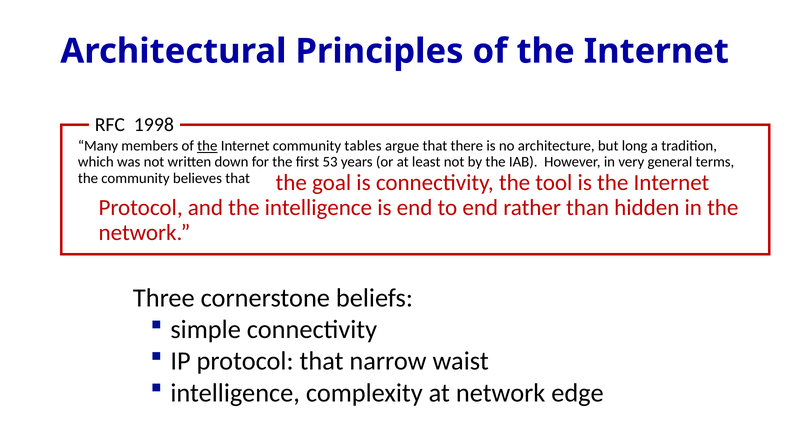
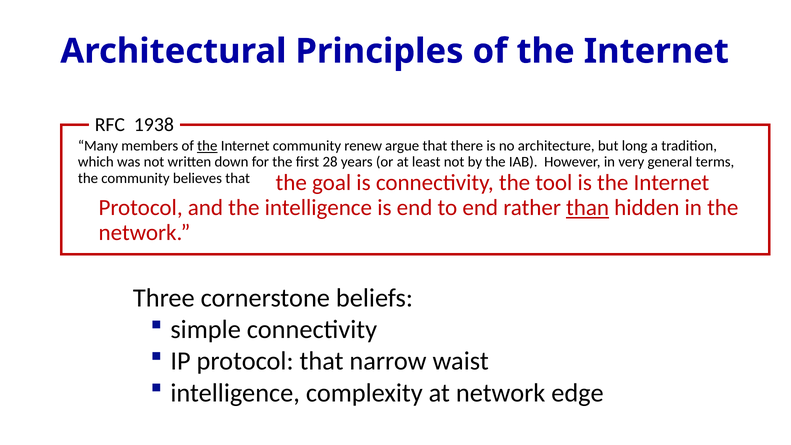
1998: 1998 -> 1938 (154, 125)
tables: tables -> renew (363, 146)
53: 53 -> 28 (330, 162)
than underline: none -> present (588, 208)
